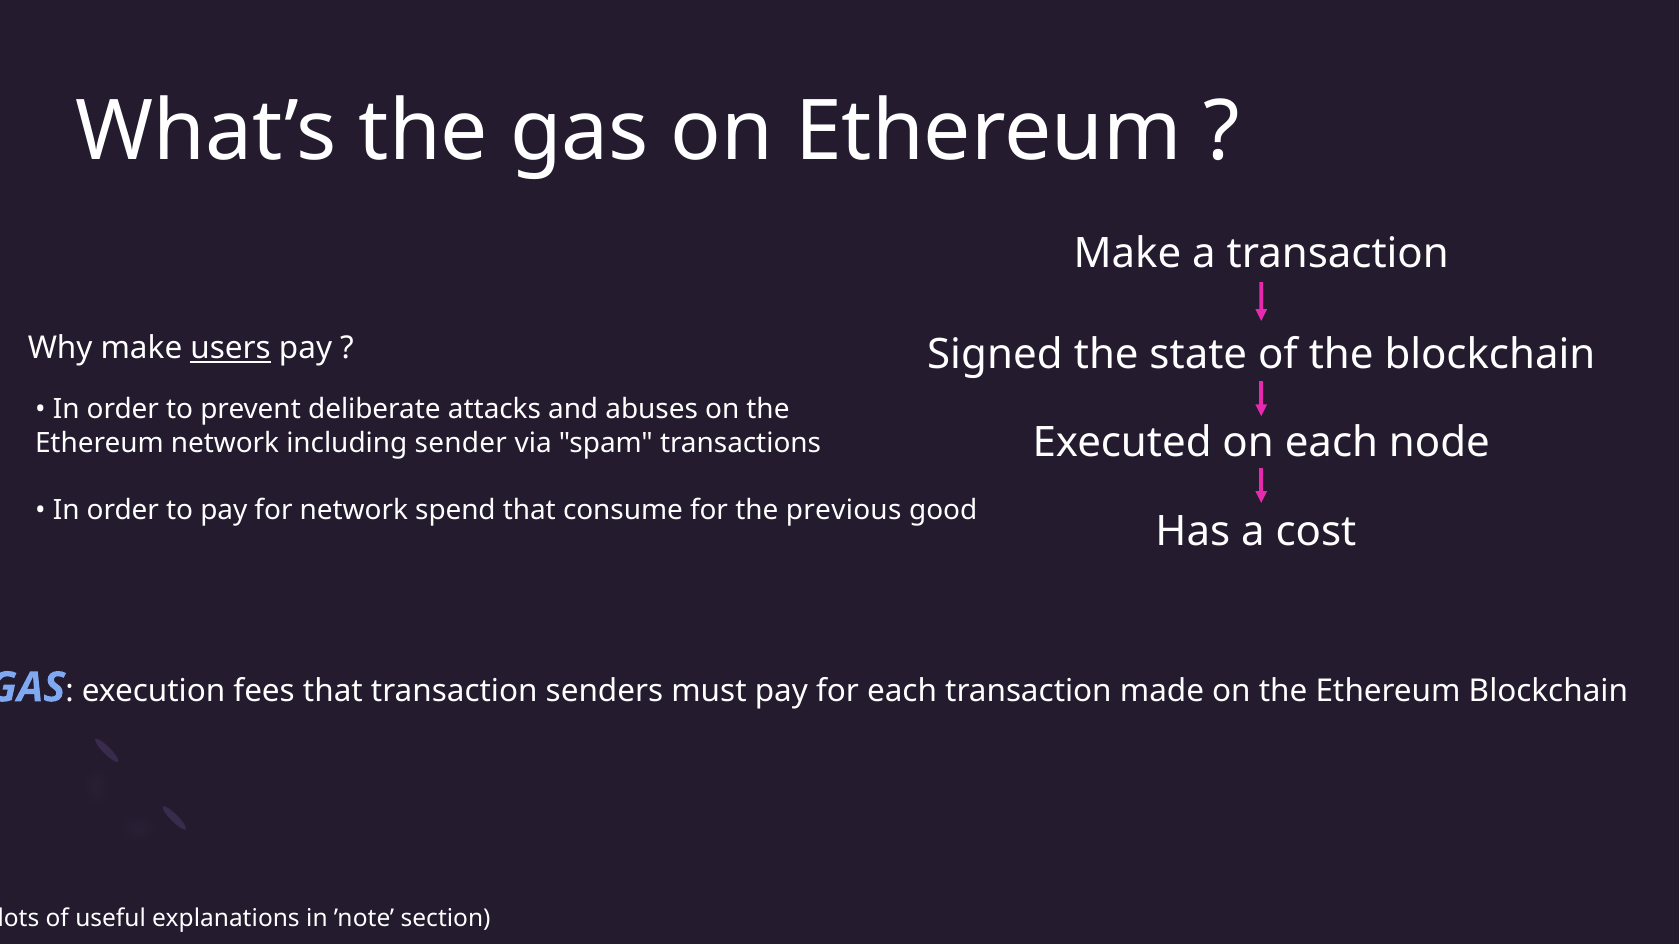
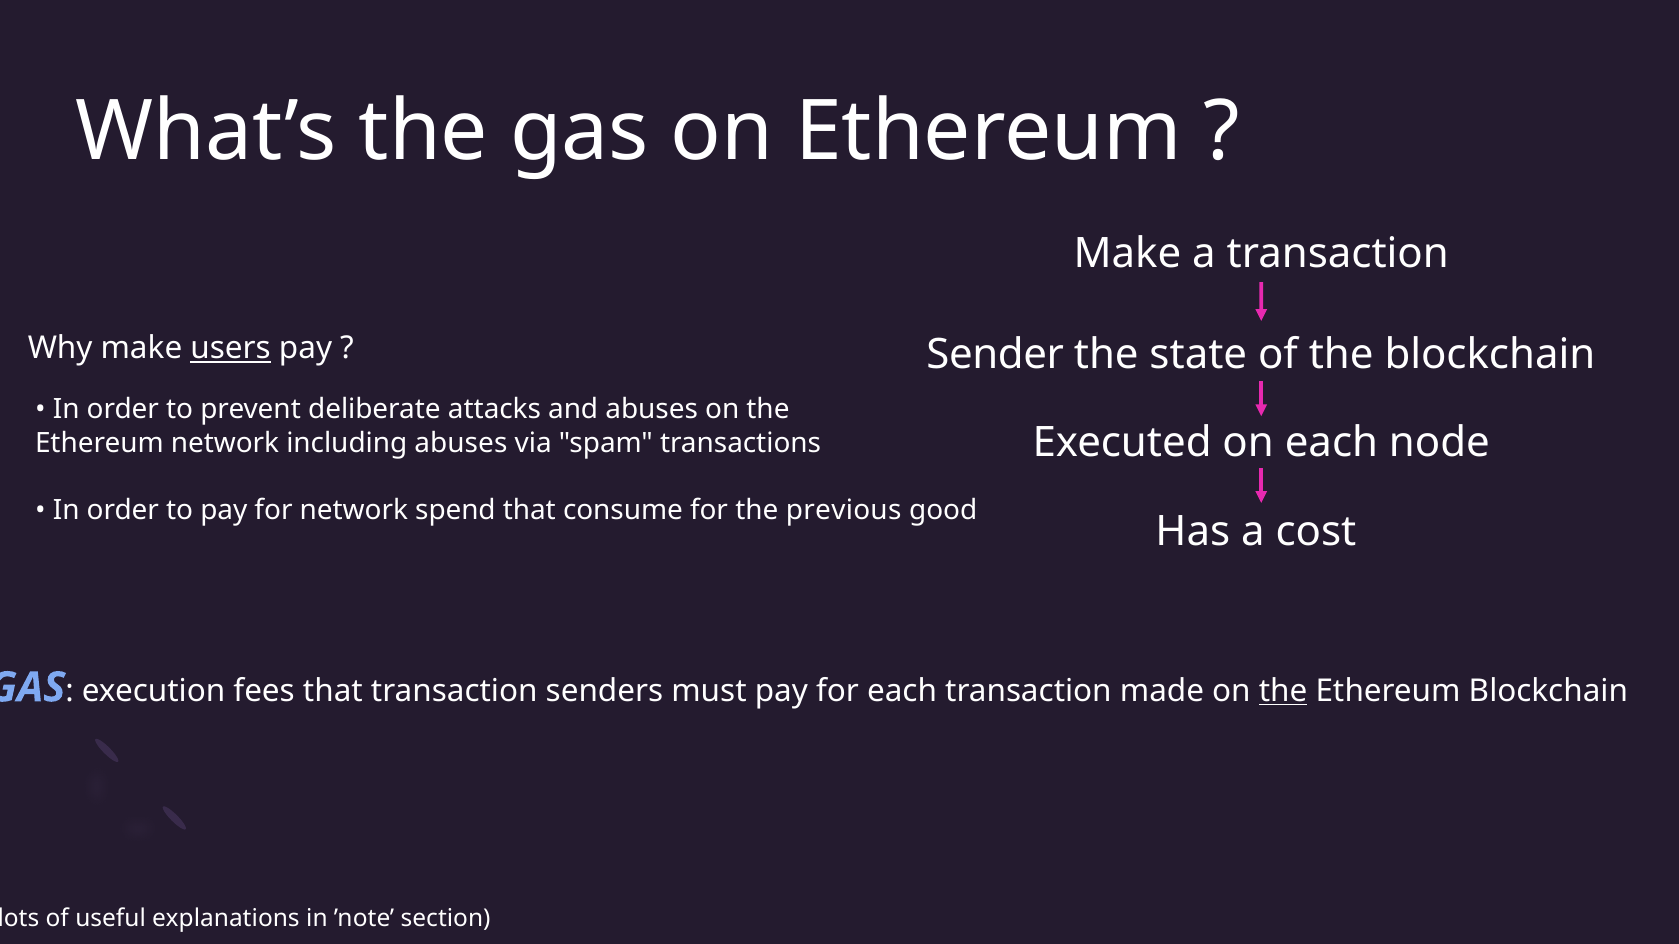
Signed: Signed -> Sender (995, 355)
including sender: sender -> abuses (461, 443)
the underline: none -> present (1283, 691)
